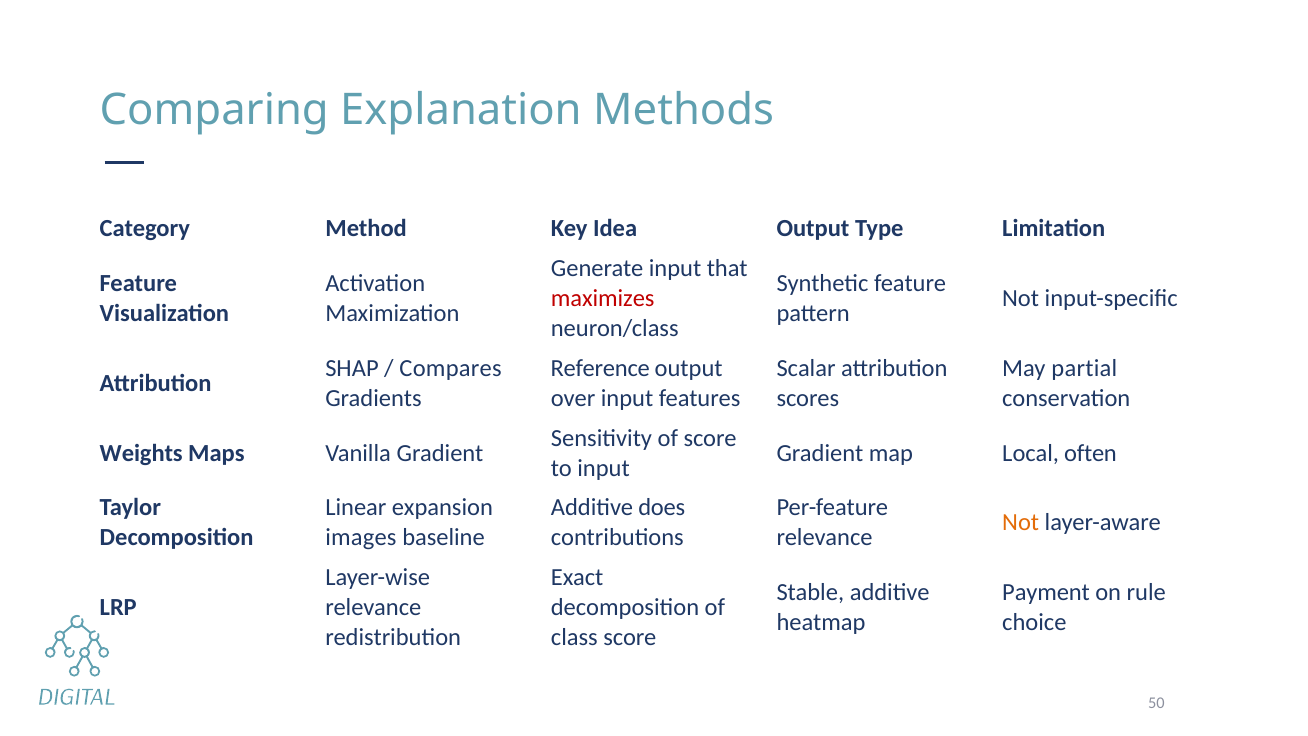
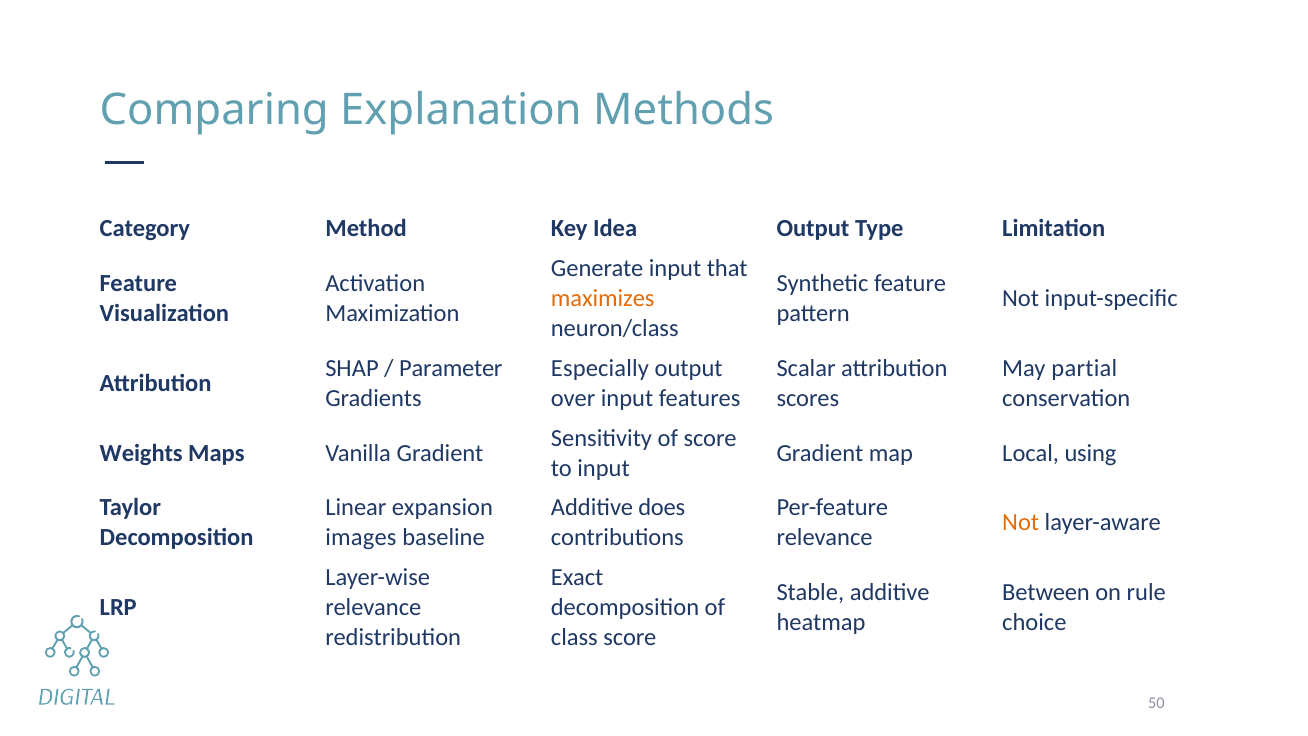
maximizes colour: red -> orange (603, 298)
Compares: Compares -> Parameter (451, 368)
Reference: Reference -> Especially (600, 368)
often: often -> using (1090, 453)
Payment: Payment -> Between (1046, 592)
